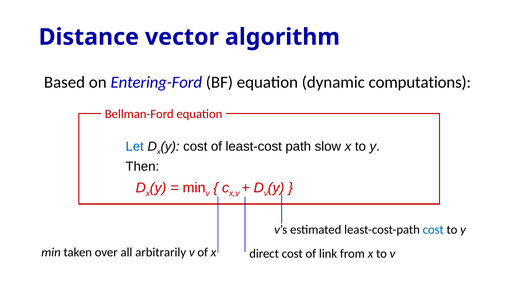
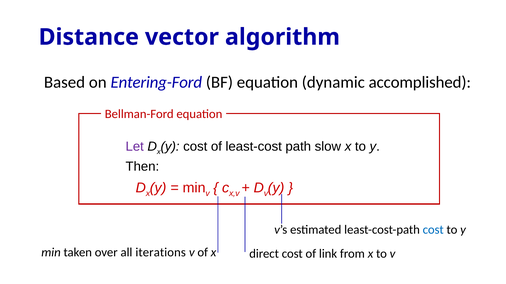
computations: computations -> accomplished (420, 82)
Let colour: blue -> purple (135, 147)
arbitrarily: arbitrarily -> iterations (161, 253)
